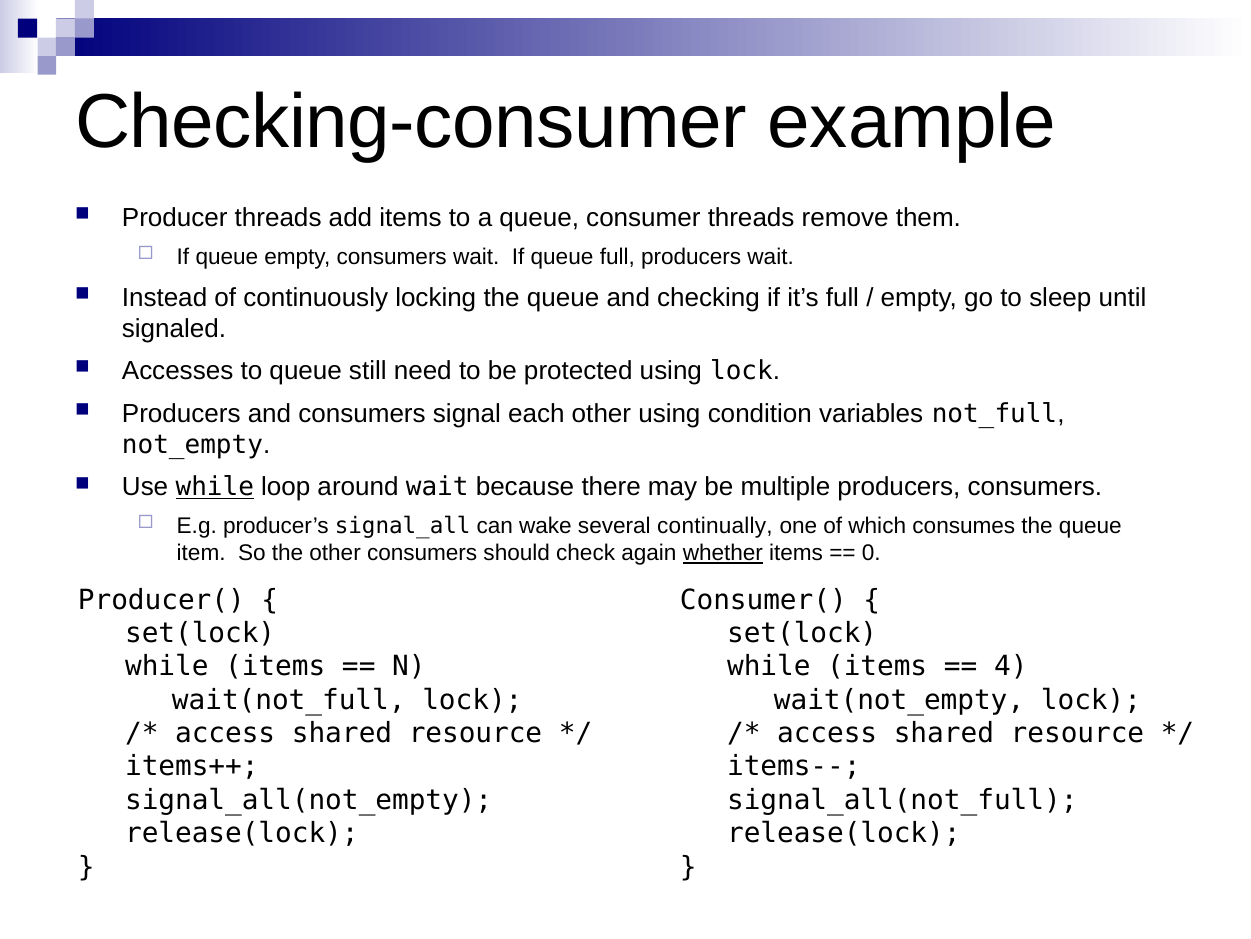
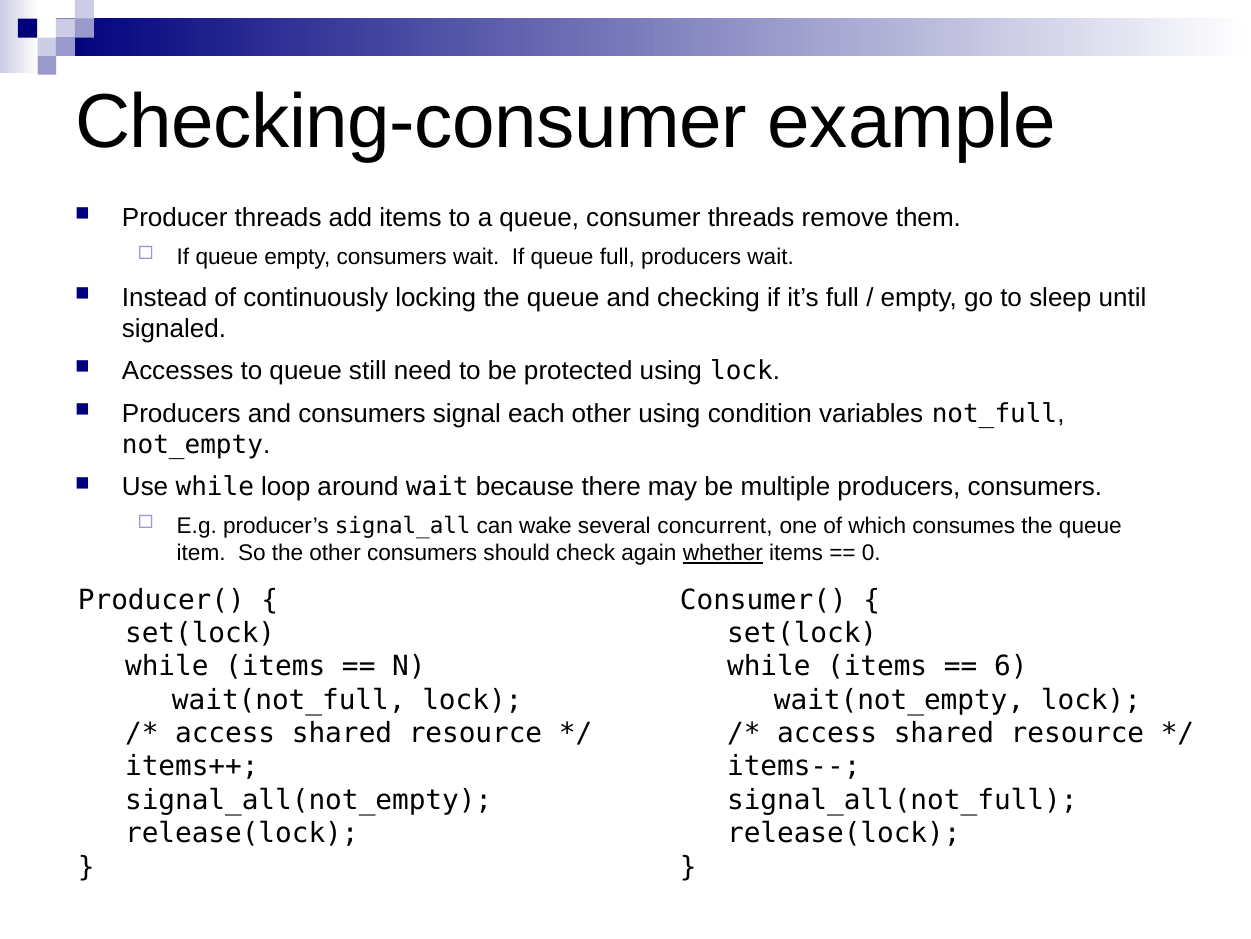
while underline: present -> none (215, 487)
continually: continually -> concurrent (715, 526)
4: 4 -> 6 (1011, 666)
